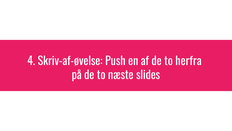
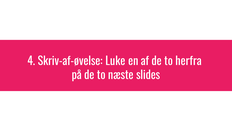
Push: Push -> Luke (115, 61)
